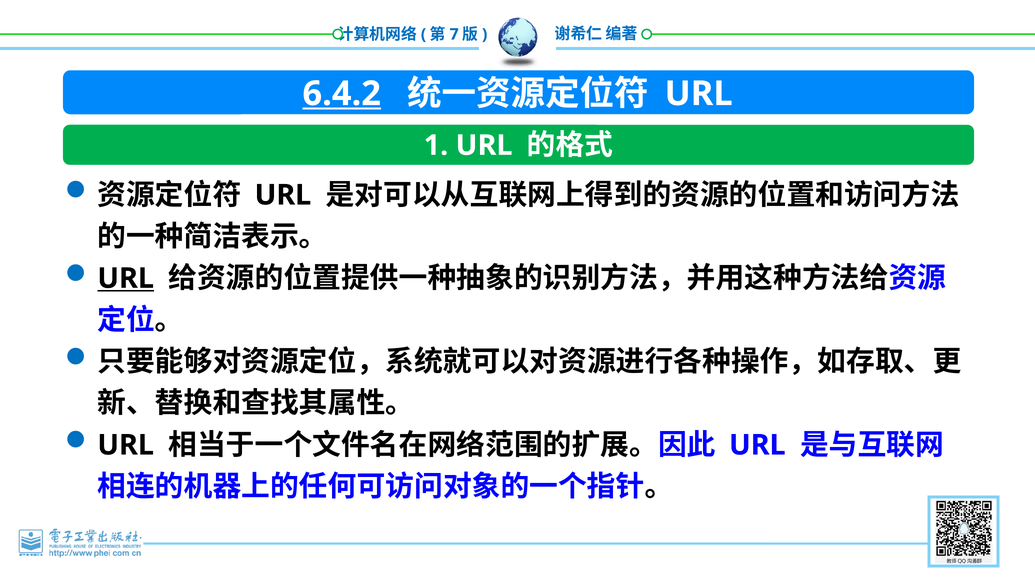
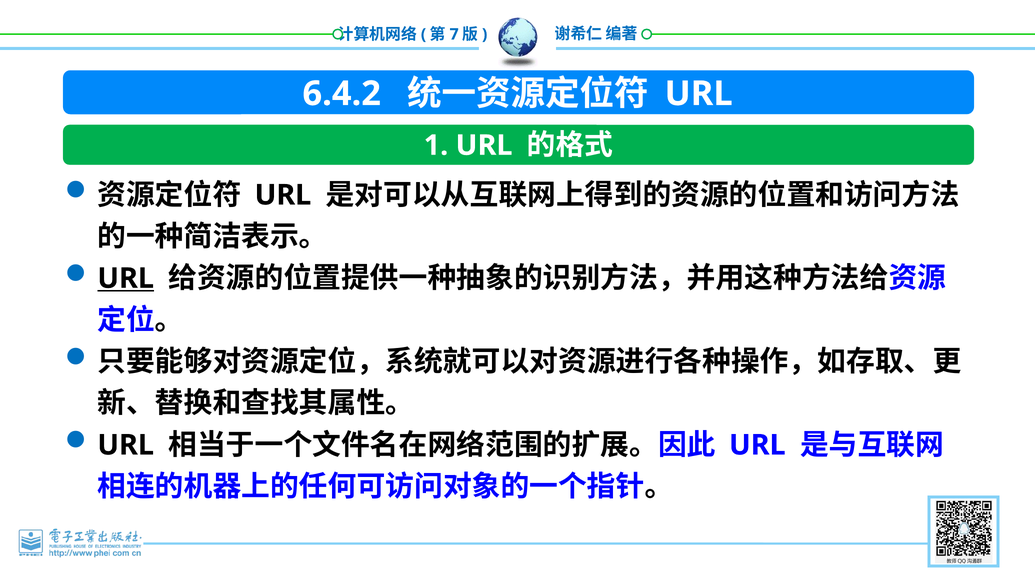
6.4.2 underline: present -> none (342, 94)
